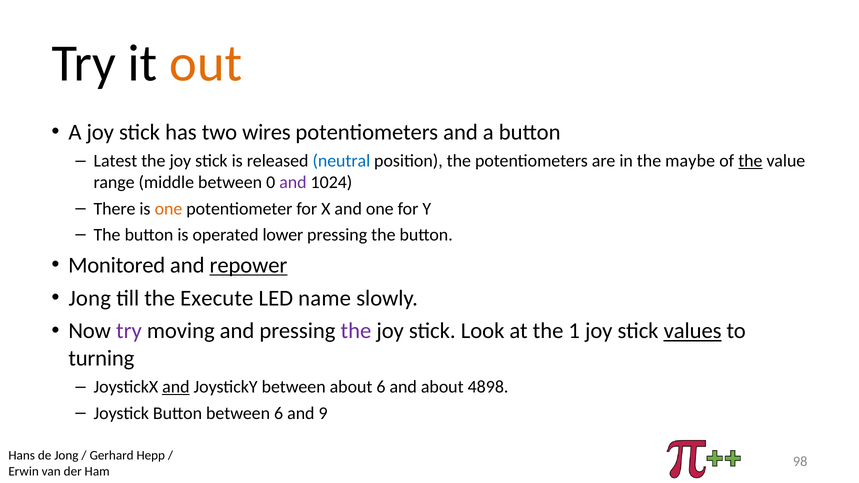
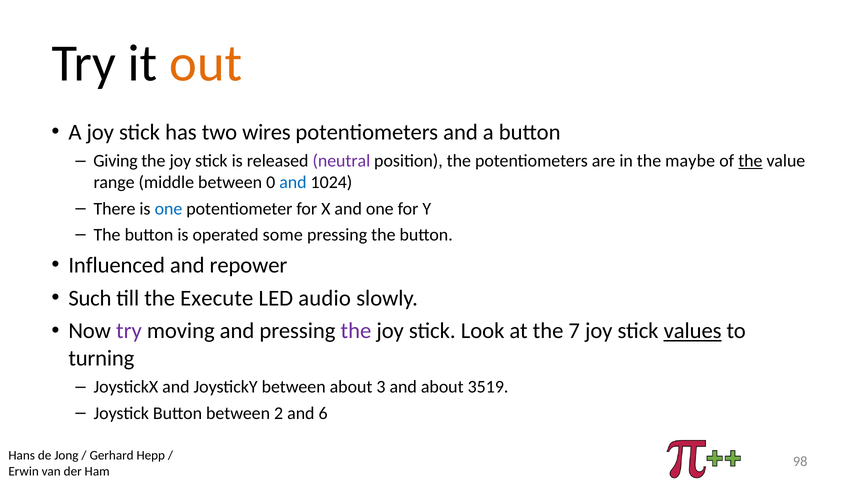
Latest: Latest -> Giving (115, 161)
neutral colour: blue -> purple (341, 161)
and colour: purple -> blue (293, 182)
one colour: orange -> blue (168, 209)
lower: lower -> some (283, 235)
Monitored: Monitored -> Influenced (117, 265)
repower underline: present -> none (248, 265)
Jong: Jong -> Such (90, 298)
name: name -> audio (325, 298)
1: 1 -> 7 (574, 331)
and underline: present -> none (176, 387)
about 6: 6 -> 3 (381, 387)
4898: 4898 -> 3519 (488, 387)
between 6: 6 -> 2 (279, 413)
9: 9 -> 6 (323, 413)
